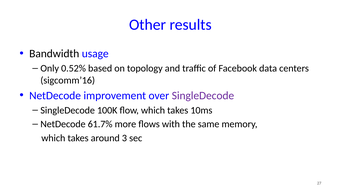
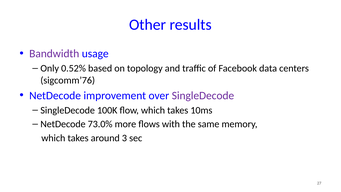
Bandwidth colour: black -> purple (54, 54)
sigcomm’16: sigcomm’16 -> sigcomm’76 (68, 80)
61.7%: 61.7% -> 73.0% (100, 124)
